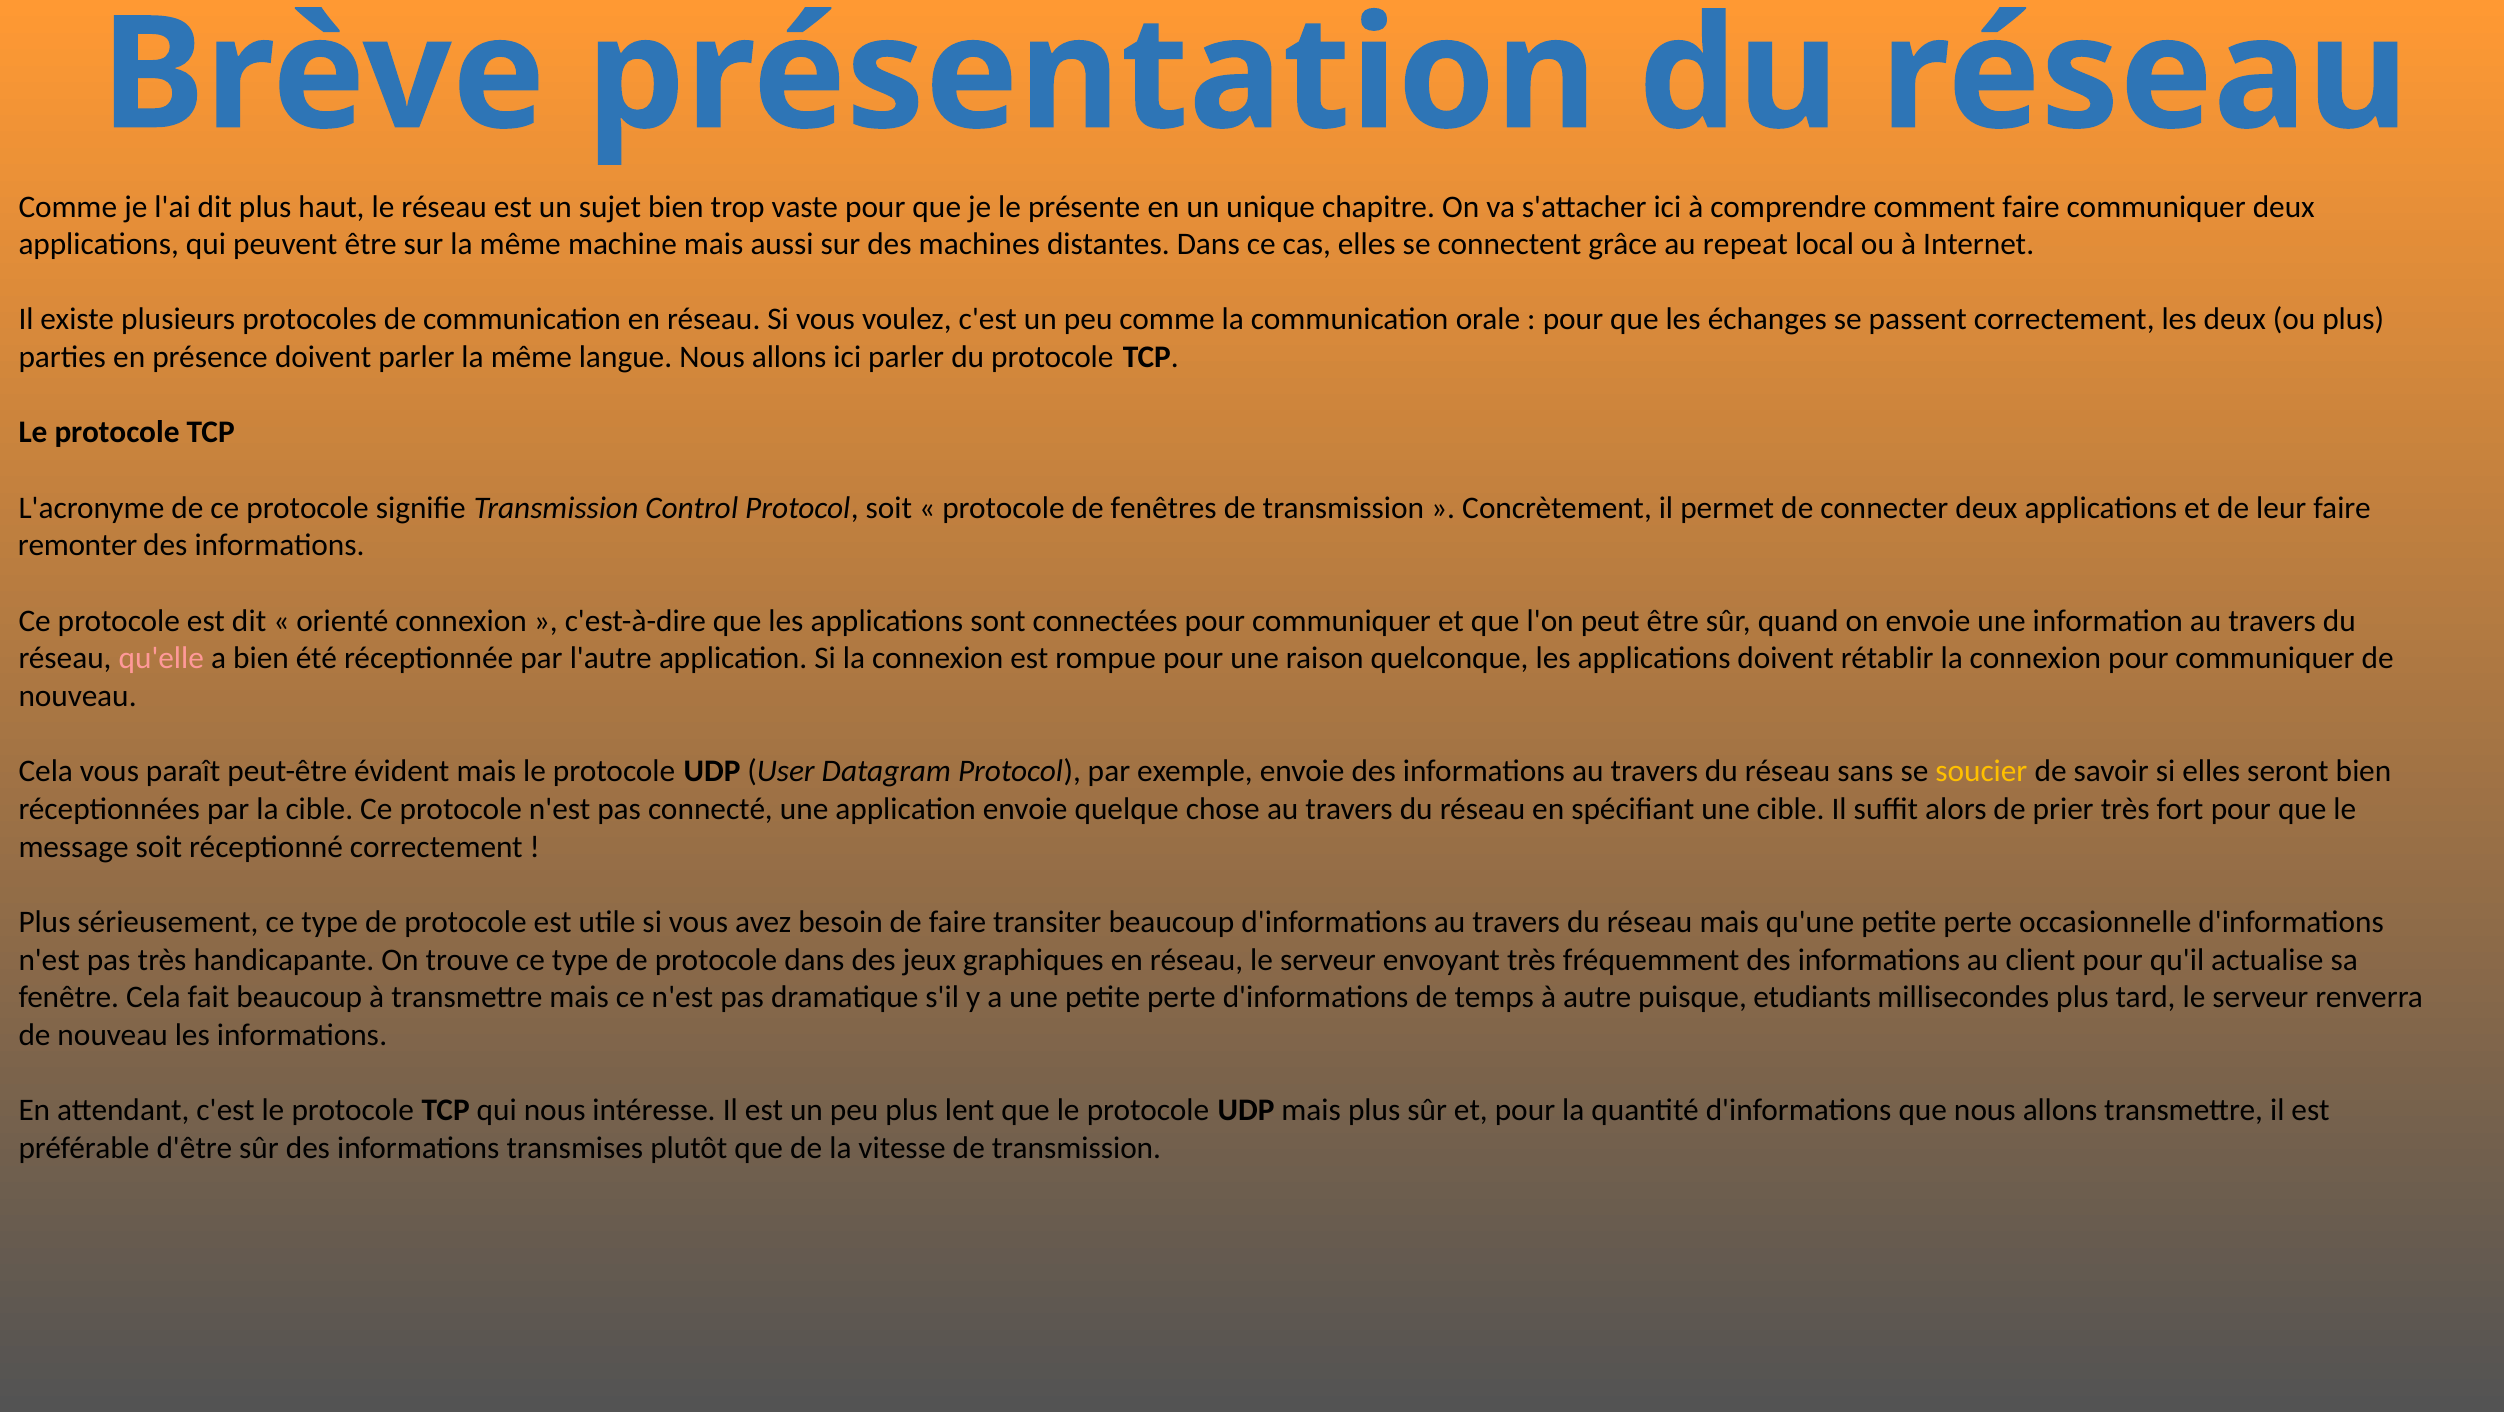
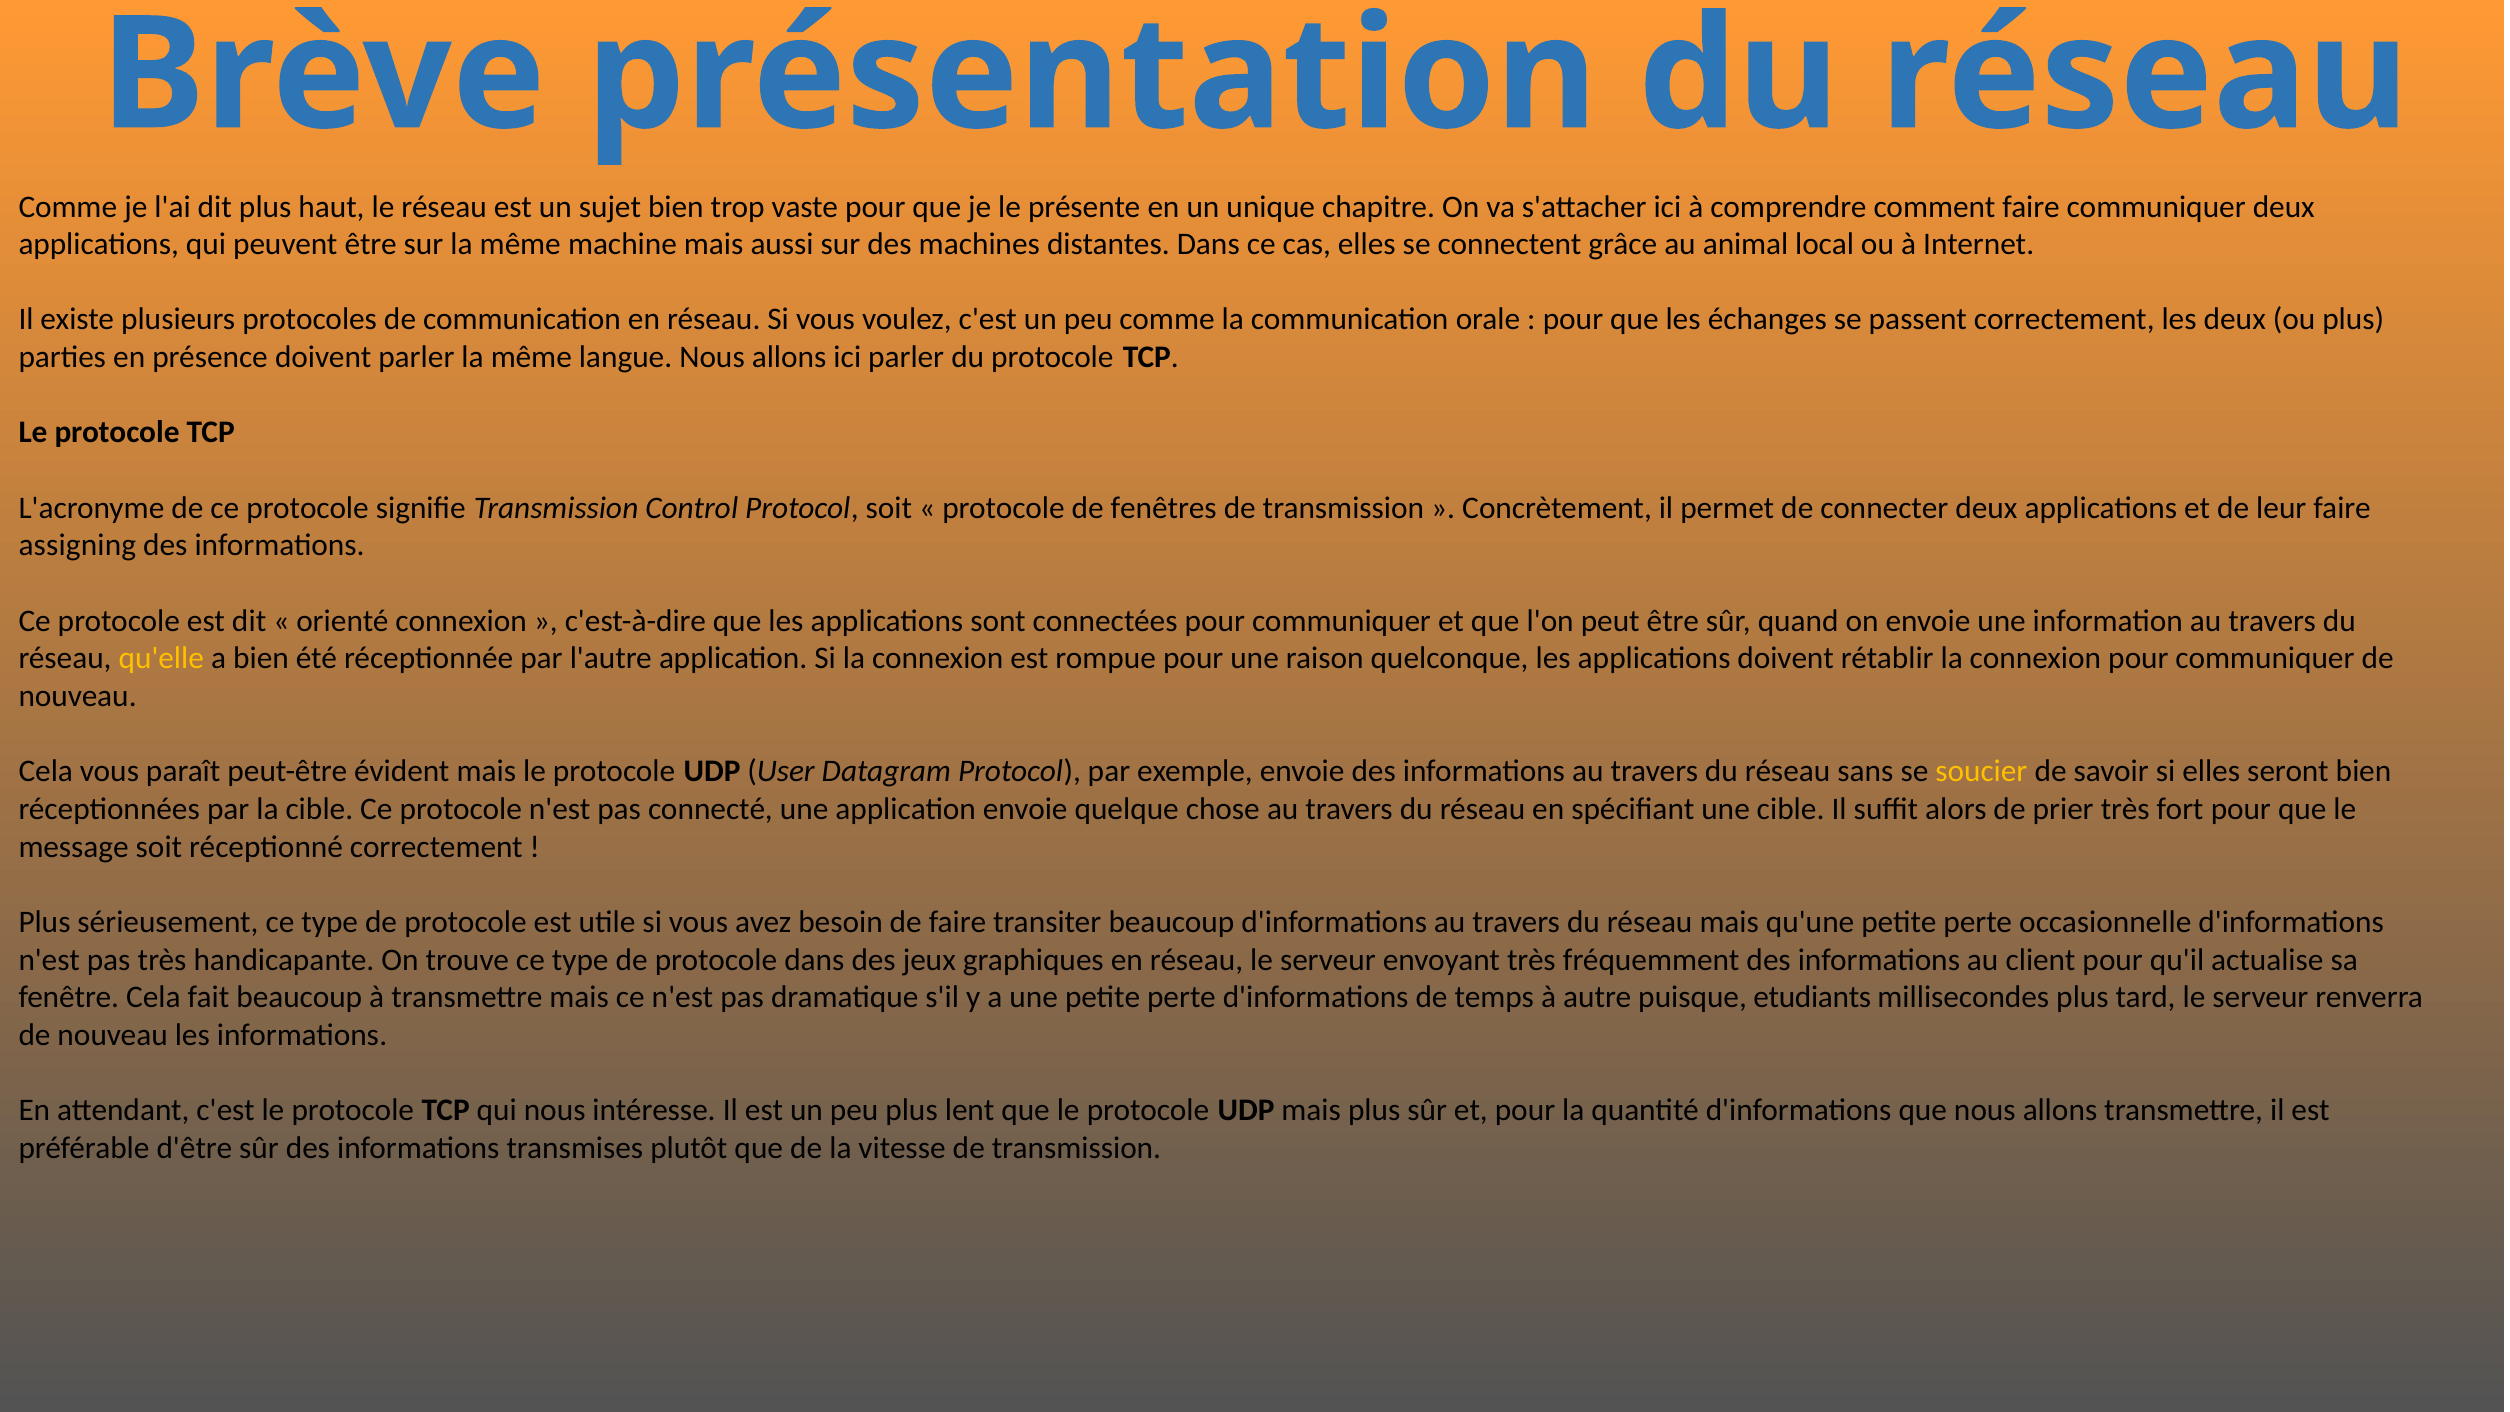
repeat: repeat -> animal (1746, 244)
remonter: remonter -> assigning (77, 546)
qu'elle colour: pink -> yellow (161, 658)
